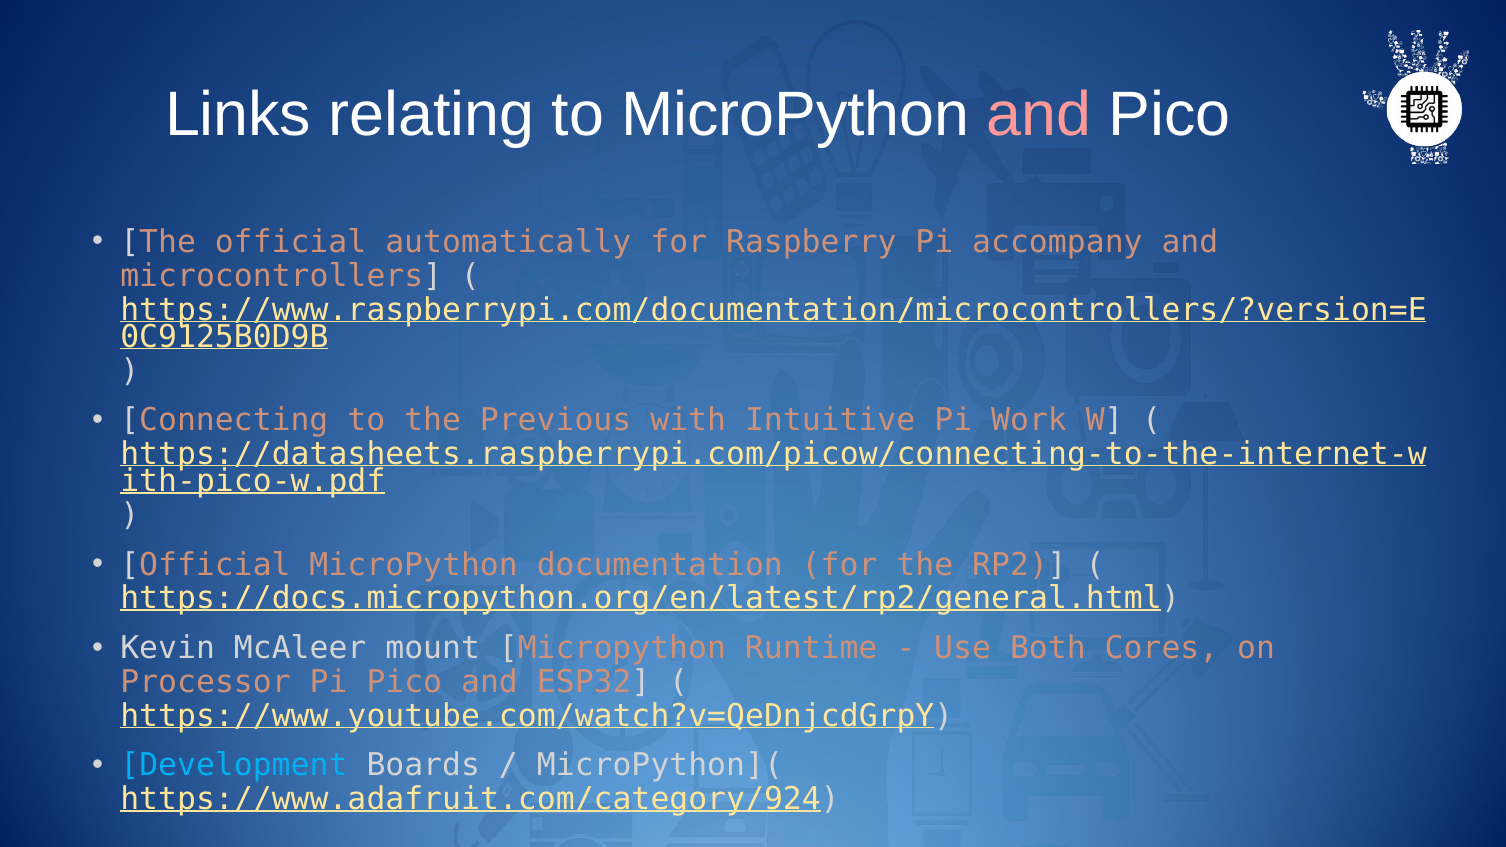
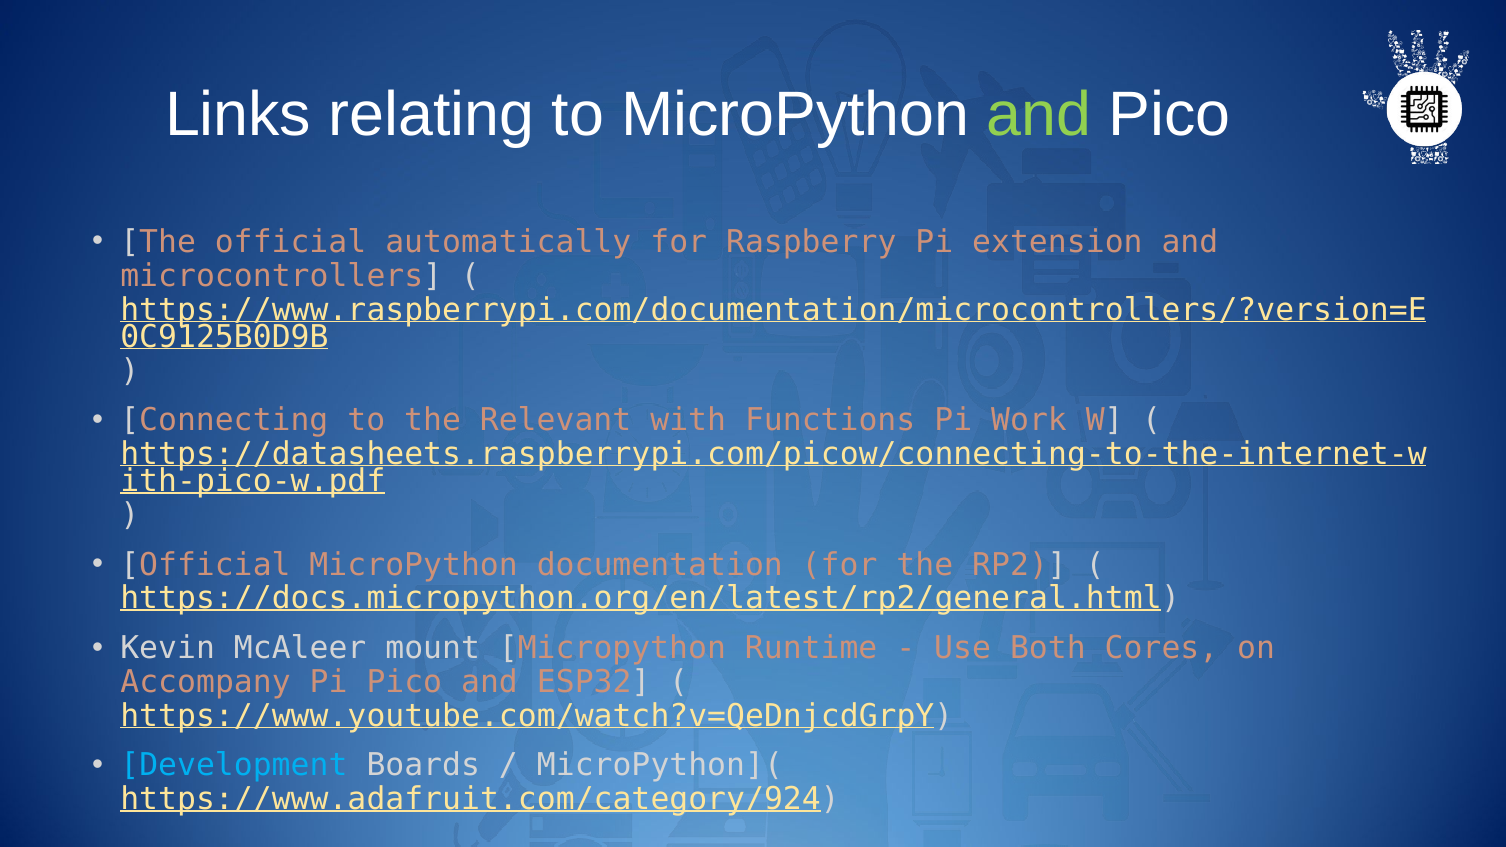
and colour: pink -> light green (1039, 115)
accompany: accompany -> extension (1057, 242)
Previous: Previous -> Relevant (556, 420)
Intuitive: Intuitive -> Functions (830, 420)
Processor: Processor -> Accompany (206, 682)
